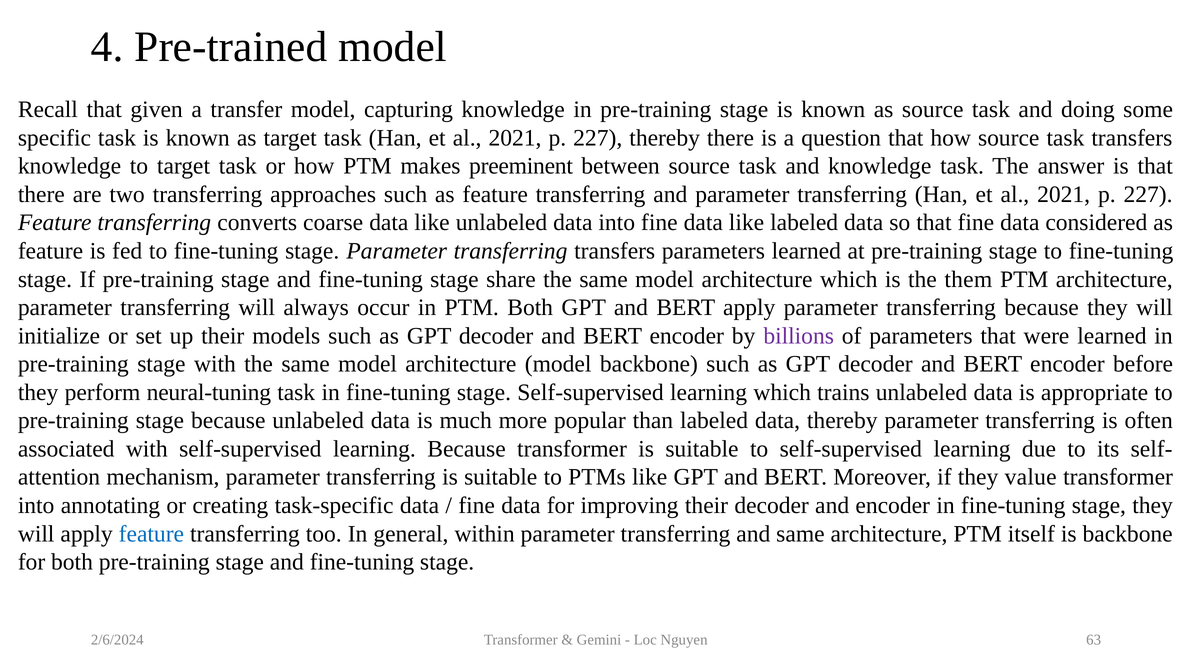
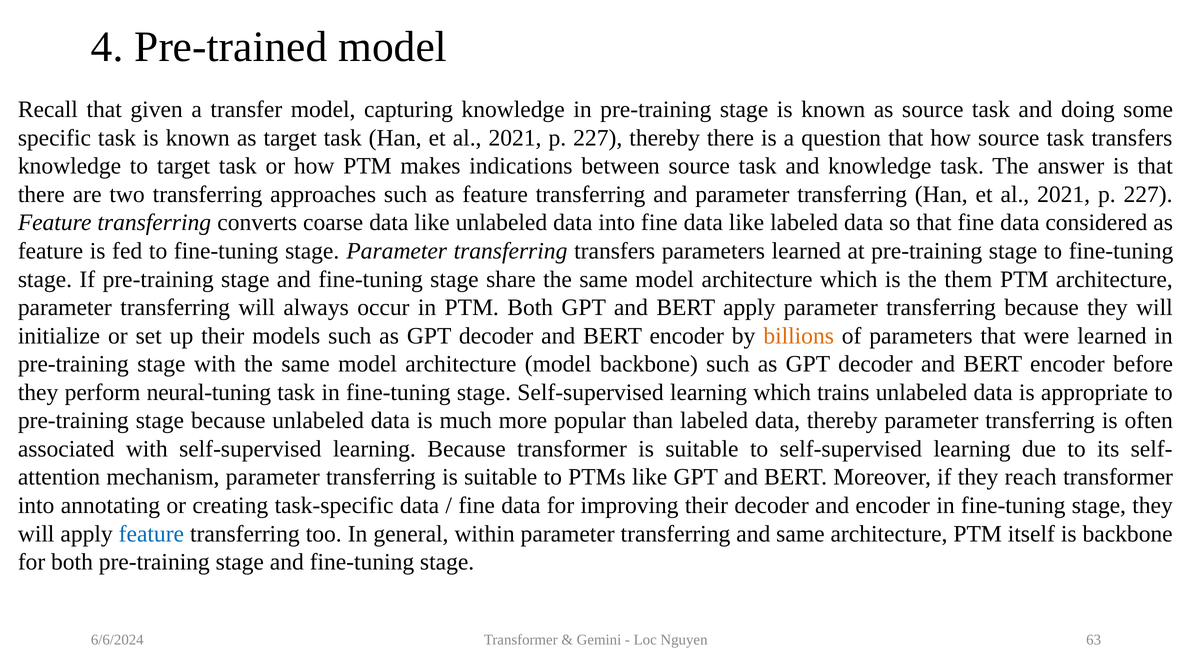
preeminent: preeminent -> indications (521, 166)
billions colour: purple -> orange (799, 336)
value: value -> reach (1031, 478)
2/6/2024: 2/6/2024 -> 6/6/2024 (117, 640)
